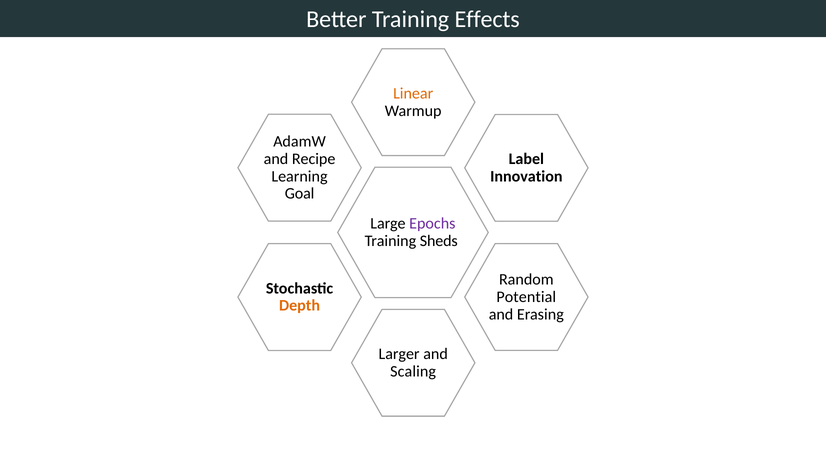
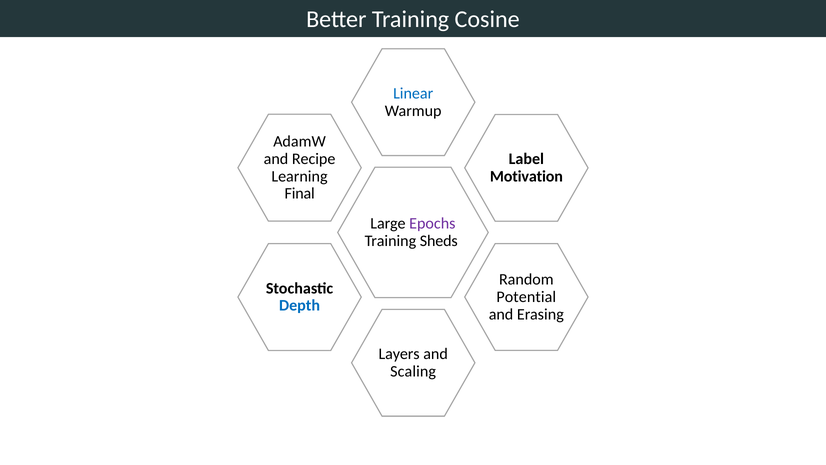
Effects: Effects -> Cosine (487, 19)
Linear colour: orange -> blue (413, 93)
Innovation: Innovation -> Motivation (526, 176)
Goal: Goal -> Final (300, 194)
Depth colour: orange -> blue (300, 305)
Larger: Larger -> Layers (399, 354)
